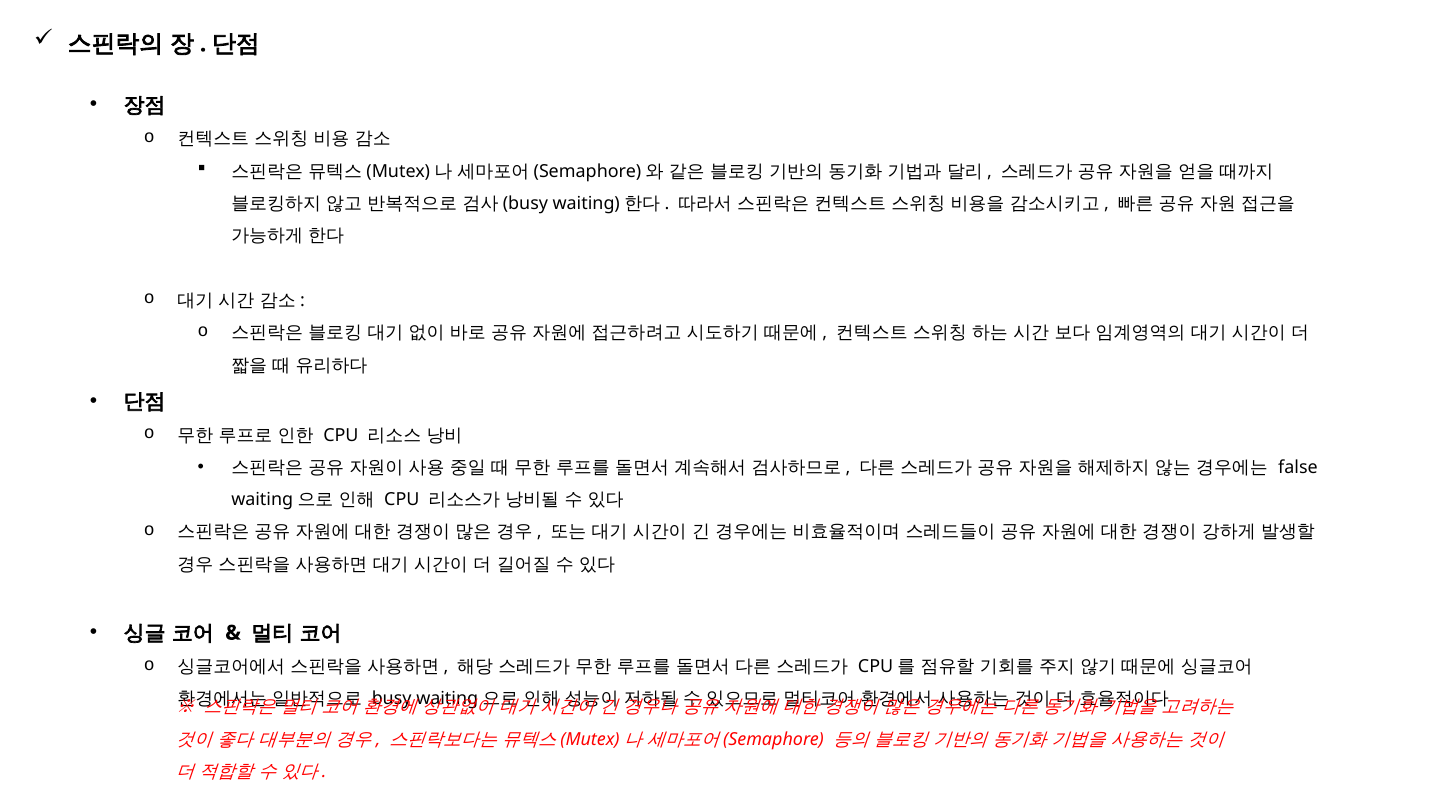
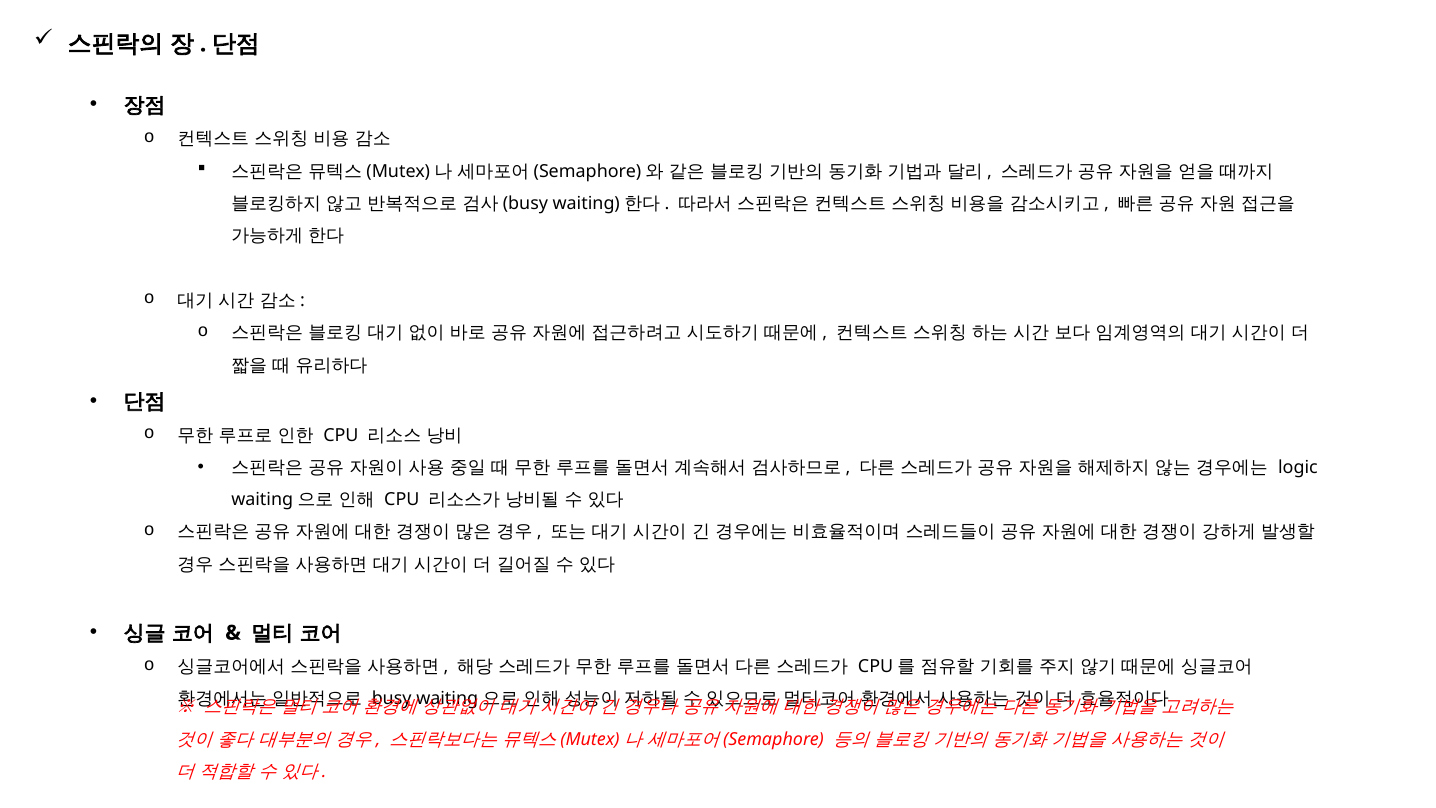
false: false -> logic (1298, 467)
